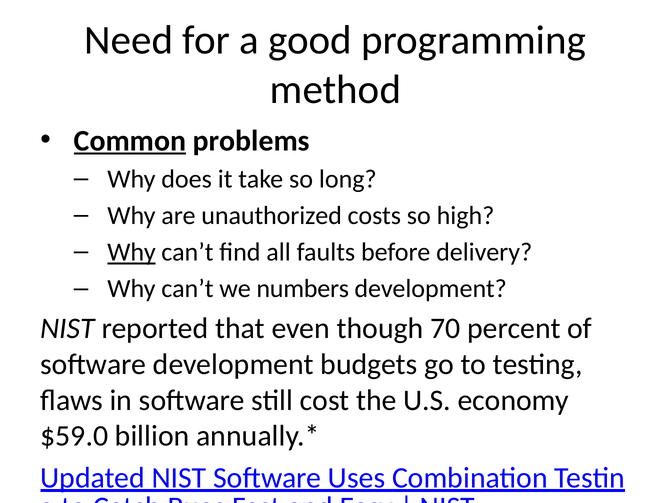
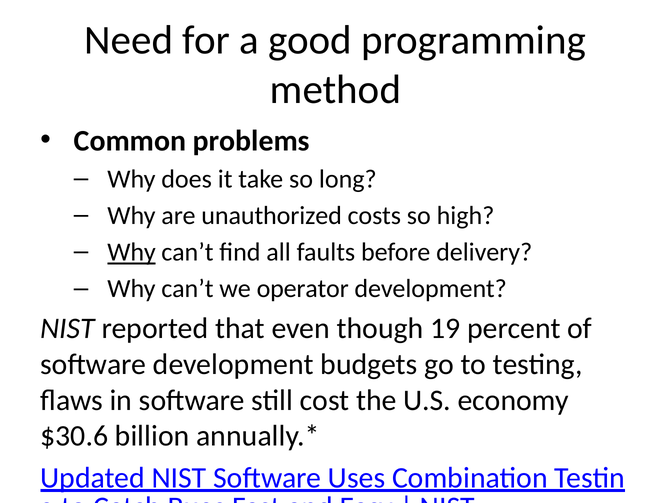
Common underline: present -> none (130, 141)
numbers: numbers -> operator (303, 289)
70: 70 -> 19 (445, 329)
$59.0: $59.0 -> $30.6 (74, 436)
